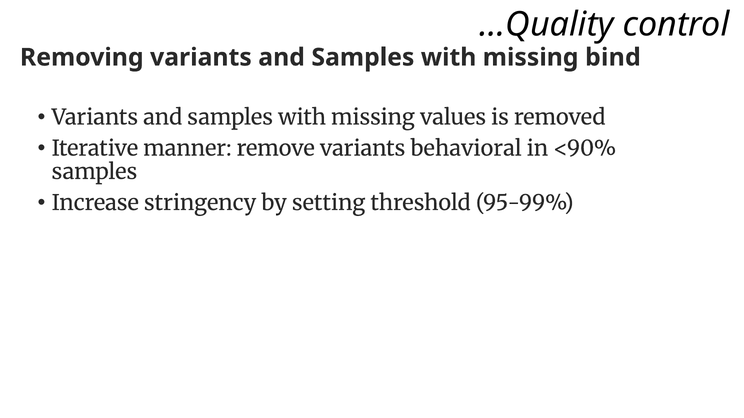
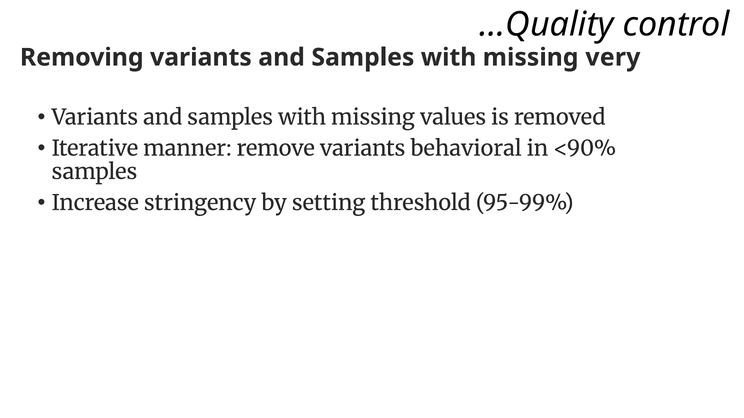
bind: bind -> very (613, 57)
